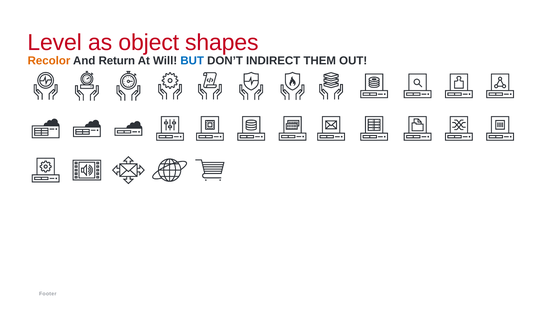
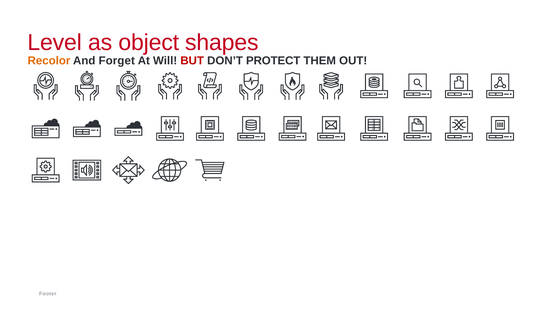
Return: Return -> Forget (117, 60)
BUT colour: blue -> red (192, 60)
INDIRECT: INDIRECT -> PROTECT (273, 60)
